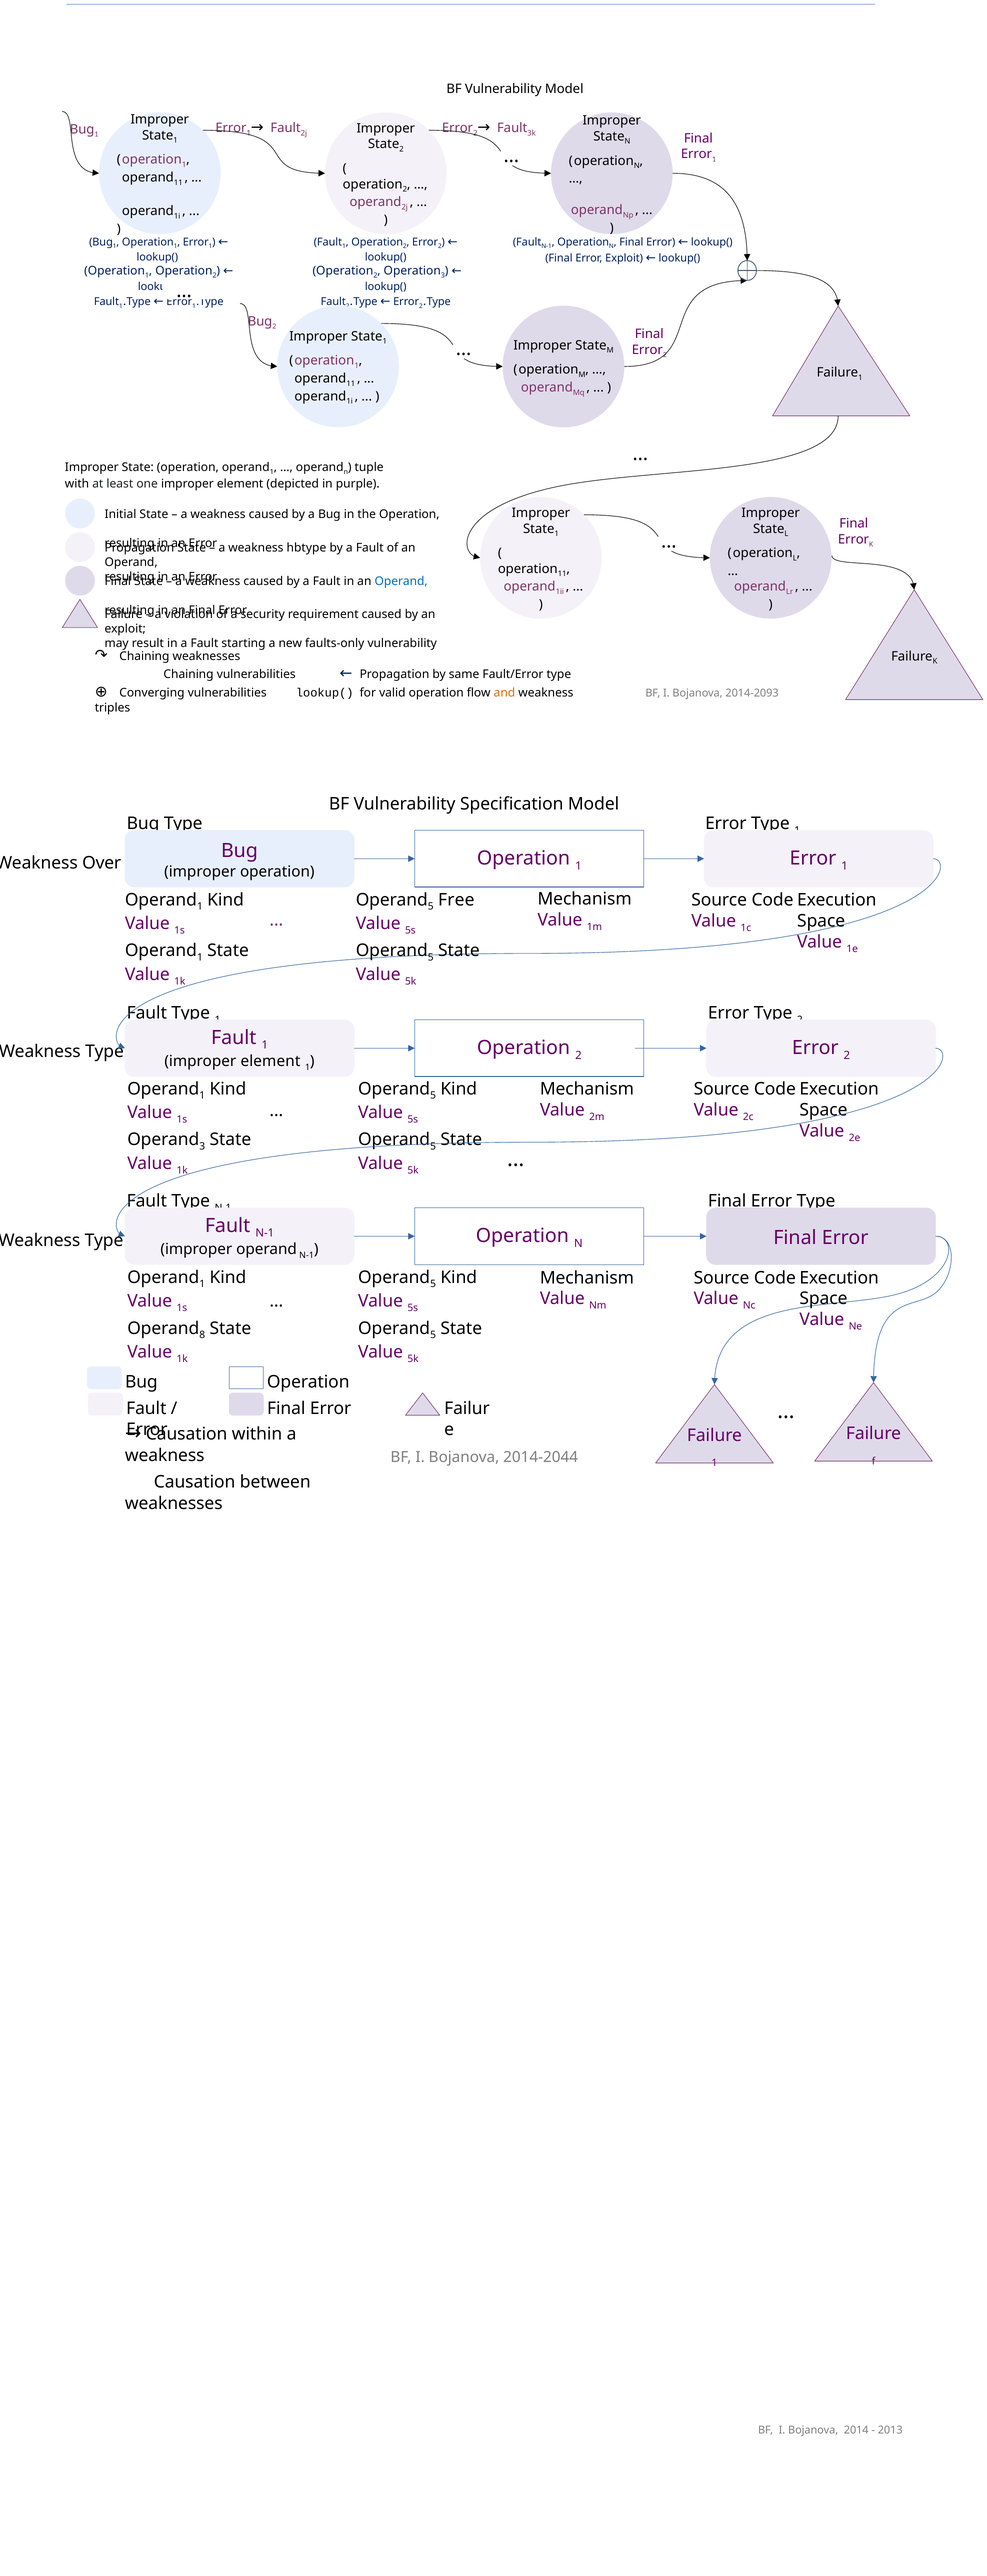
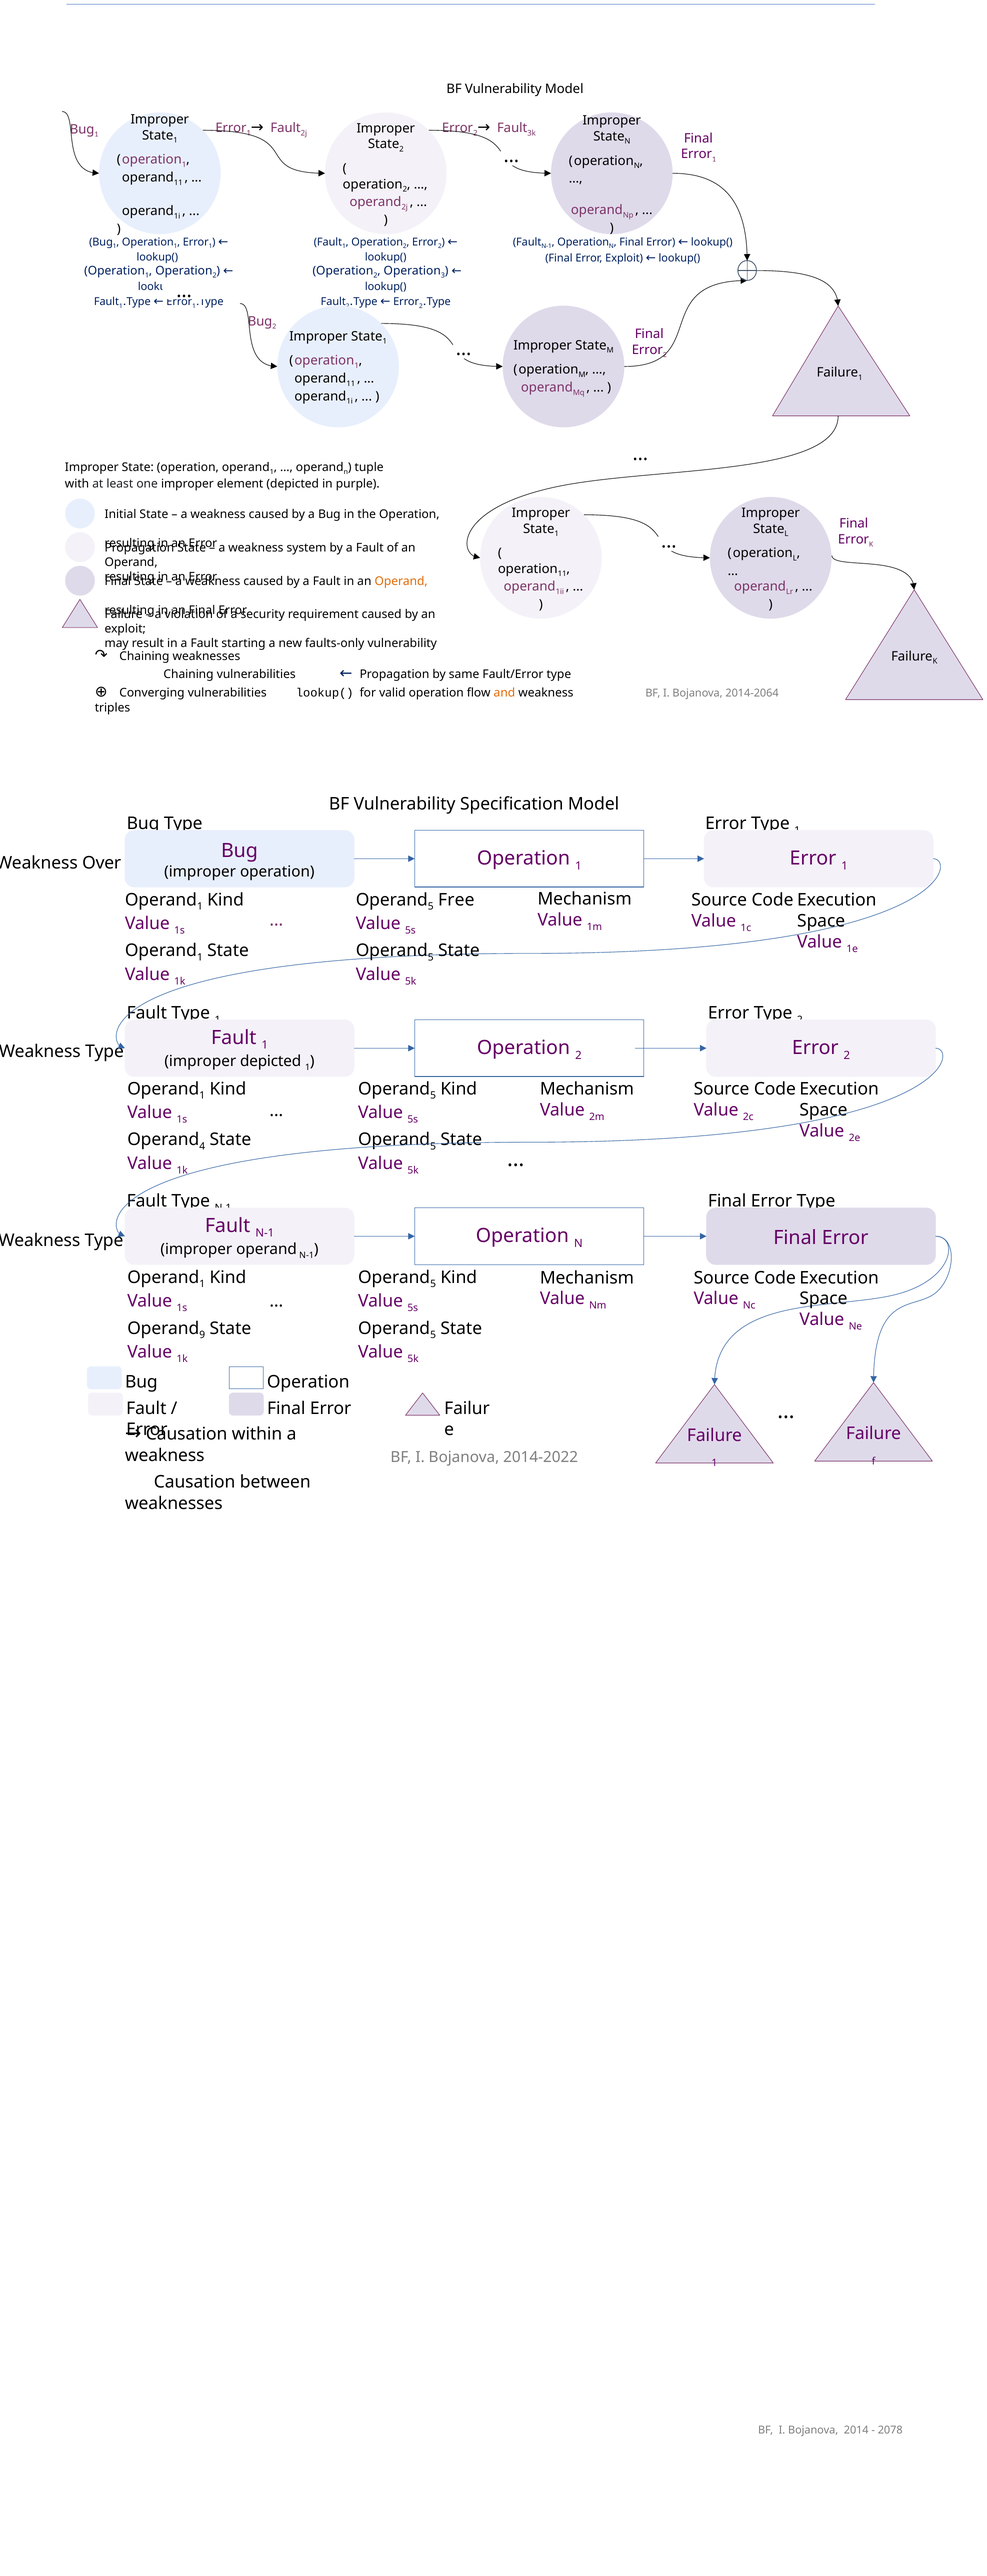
hbtype: hbtype -> system (306, 548)
Operand colour: blue -> orange (401, 581)
2014-2093: 2014-2093 -> 2014-2064 (752, 693)
element: element -> depicted (271, 1061)
Operand 3: 3 -> 4 (202, 1146)
8: 8 -> 9 (202, 1334)
2014-2044: 2014-2044 -> 2014-2022 (541, 1457)
2013: 2013 -> 2078 (890, 2429)
